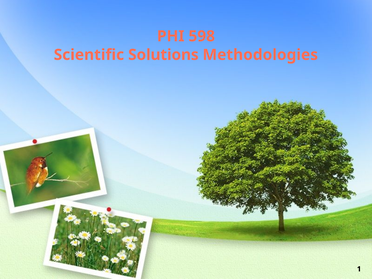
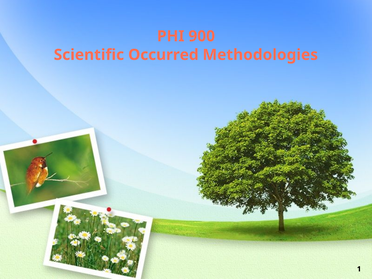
598: 598 -> 900 (202, 36)
Solutions: Solutions -> Occurred (163, 55)
